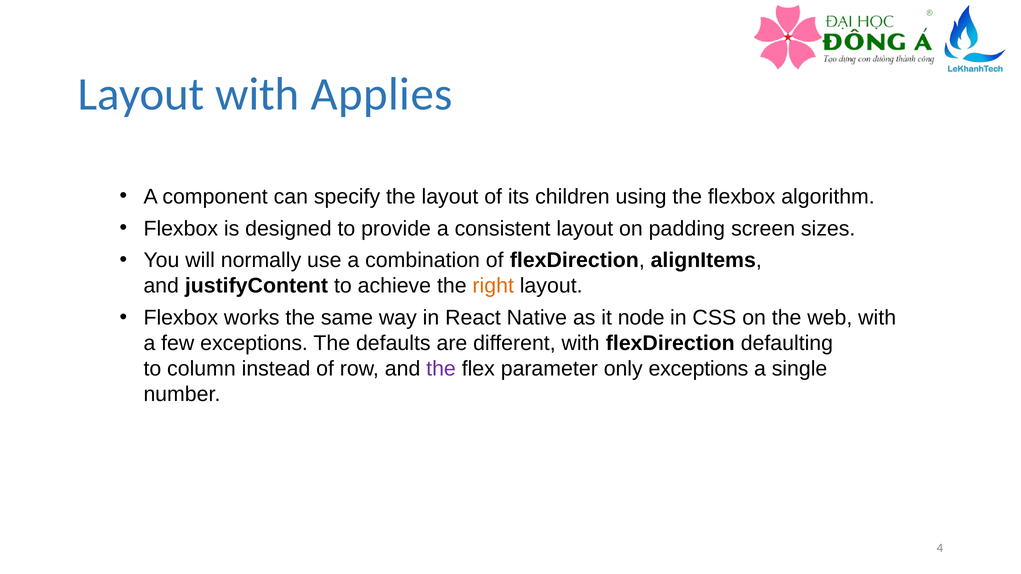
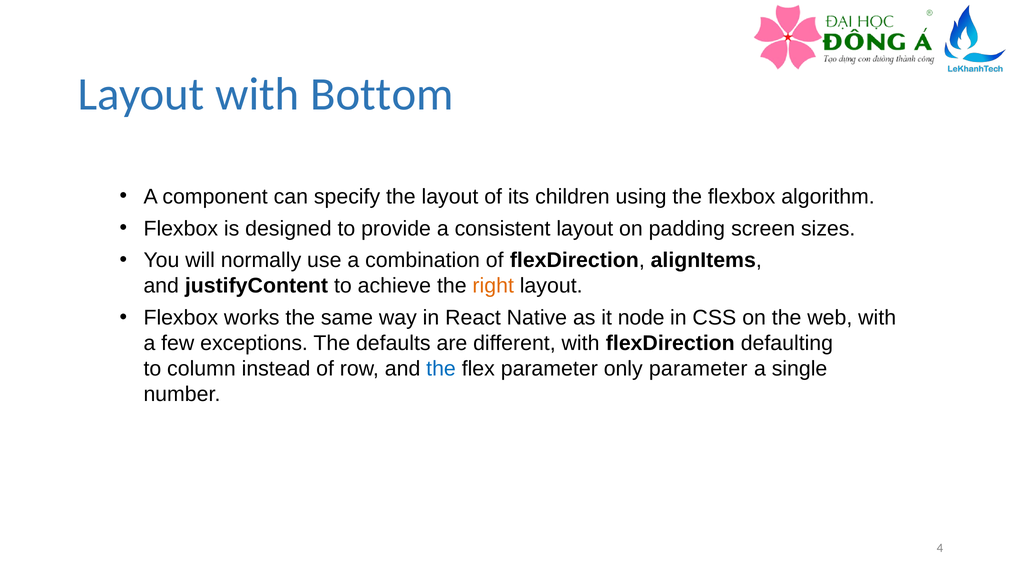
Applies: Applies -> Bottom (382, 94)
the colour: purple -> blue (441, 369)
only exceptions: exceptions -> parameter (698, 369)
